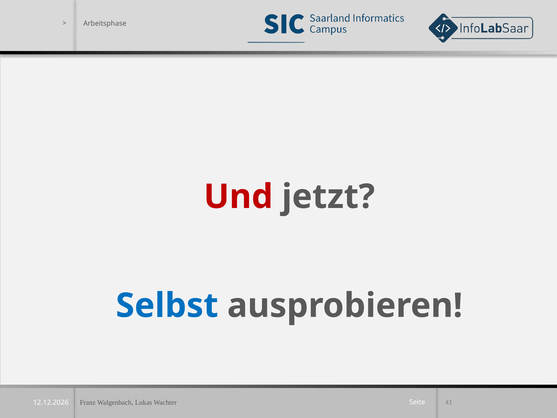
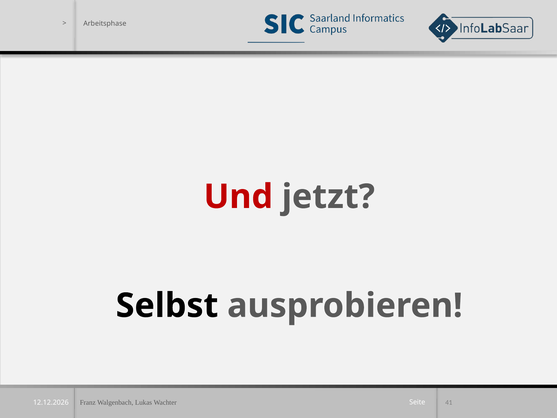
Selbst colour: blue -> black (167, 305)
